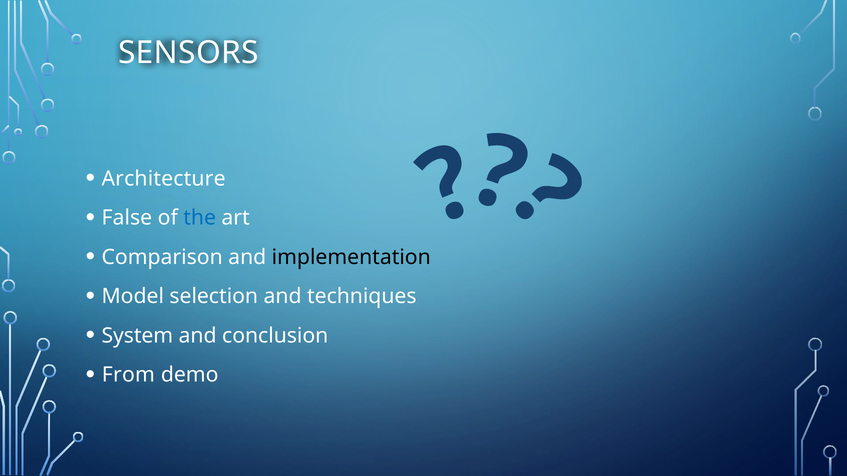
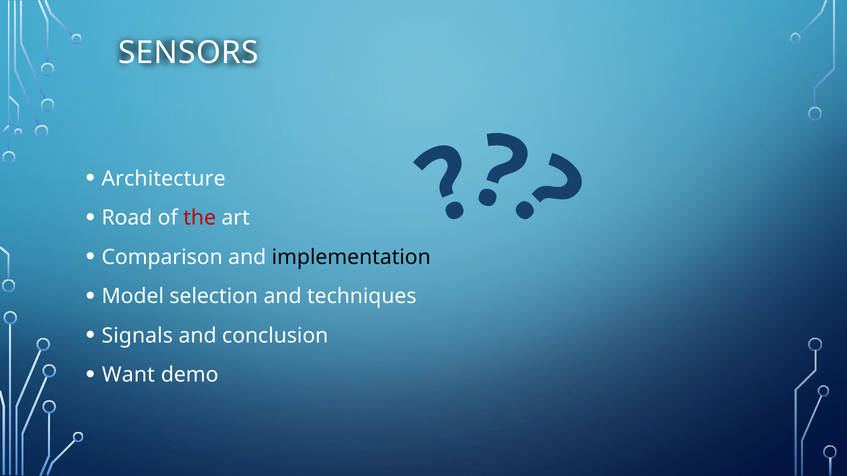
False: False -> Road (127, 218)
the colour: blue -> red (200, 218)
System: System -> Signals (137, 336)
From: From -> Want (128, 375)
